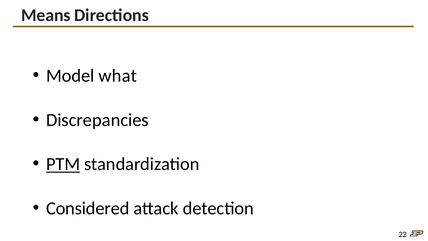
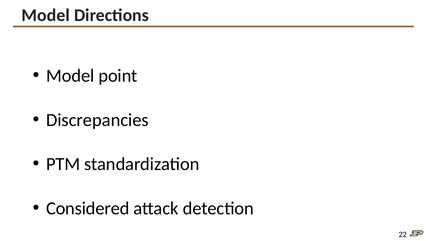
Means: Means -> Model (46, 15)
what: what -> point (118, 76)
PTM underline: present -> none (63, 164)
